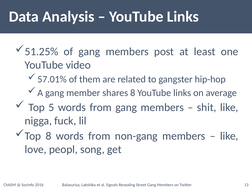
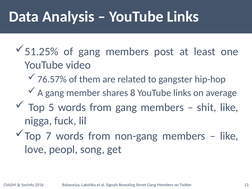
57.01%: 57.01% -> 76.57% (52, 79)
Top 8: 8 -> 7 (48, 136)
